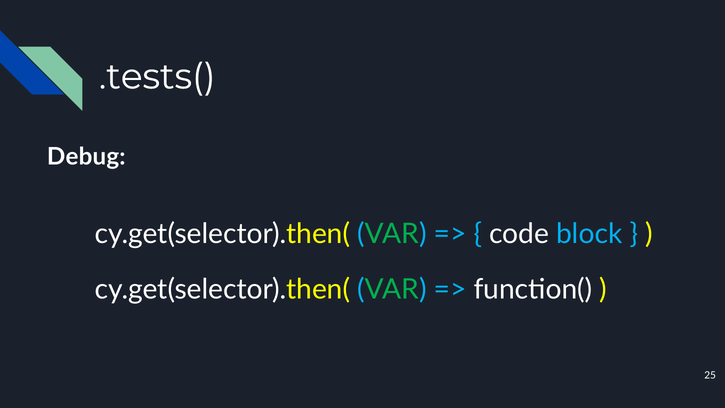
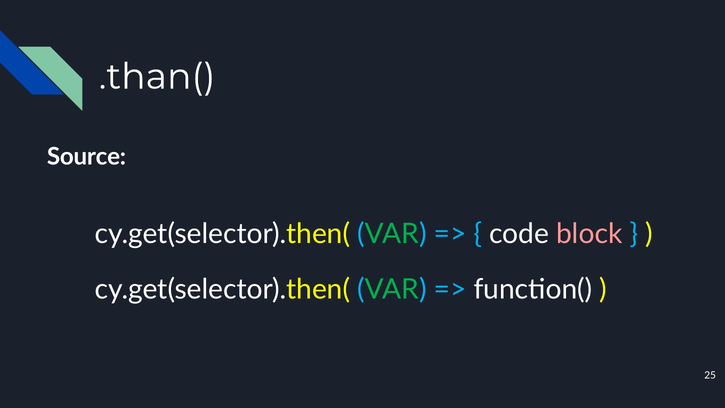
.tests(: .tests( -> .than( (157, 77)
Debug: Debug -> Source (86, 157)
block colour: light blue -> pink (589, 234)
